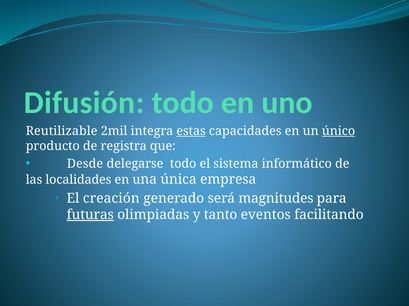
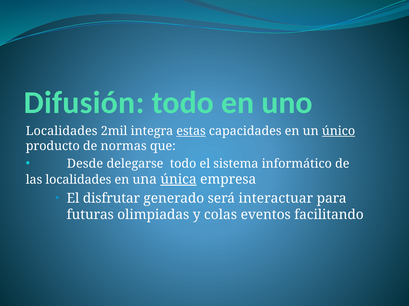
Reutilizable: Reutilizable -> Localidades (62, 131)
registra: registra -> normas (124, 146)
única underline: none -> present (179, 180)
creación: creación -> disfrutar (111, 199)
magnitudes: magnitudes -> interactuar (276, 199)
futuras underline: present -> none (90, 215)
tanto: tanto -> colas (220, 215)
